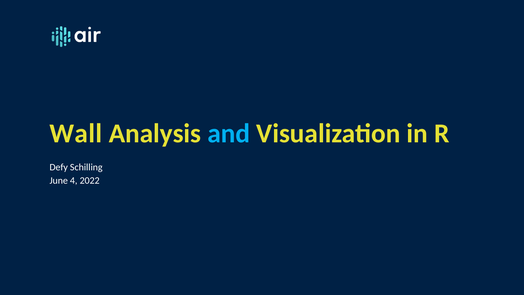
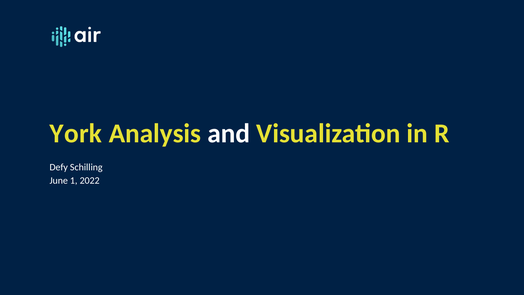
Wall: Wall -> York (76, 133)
and colour: light blue -> white (229, 133)
4: 4 -> 1 (74, 181)
